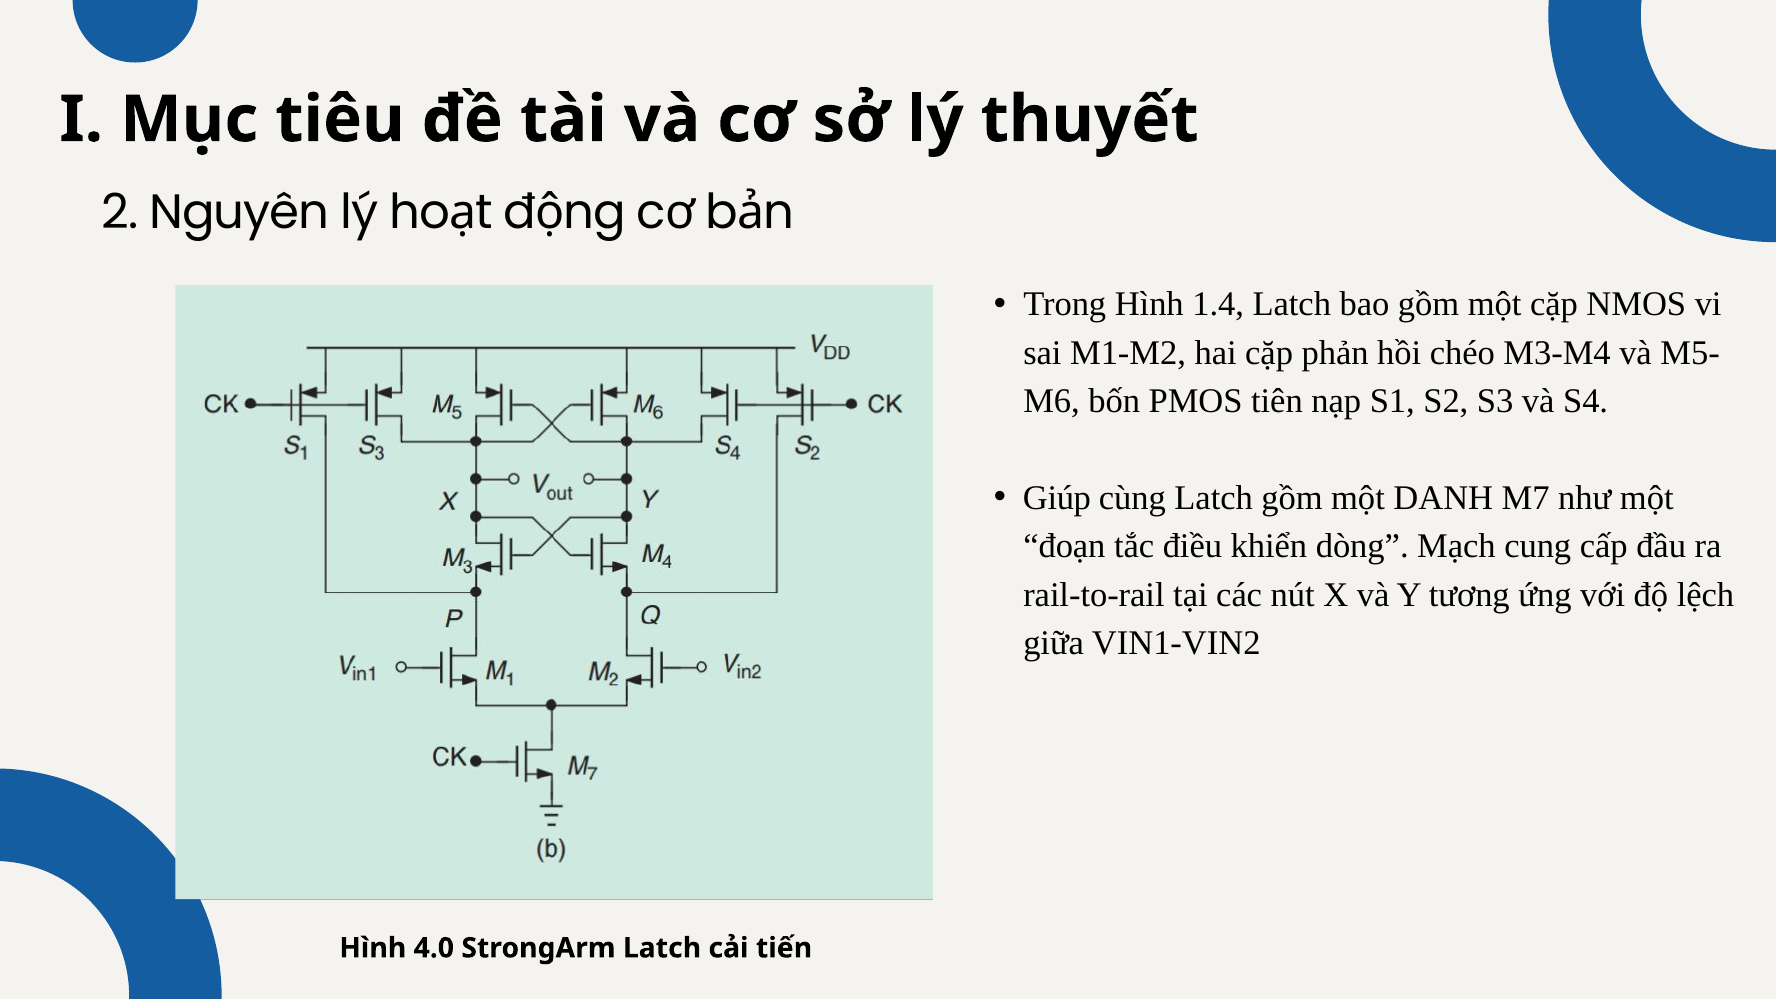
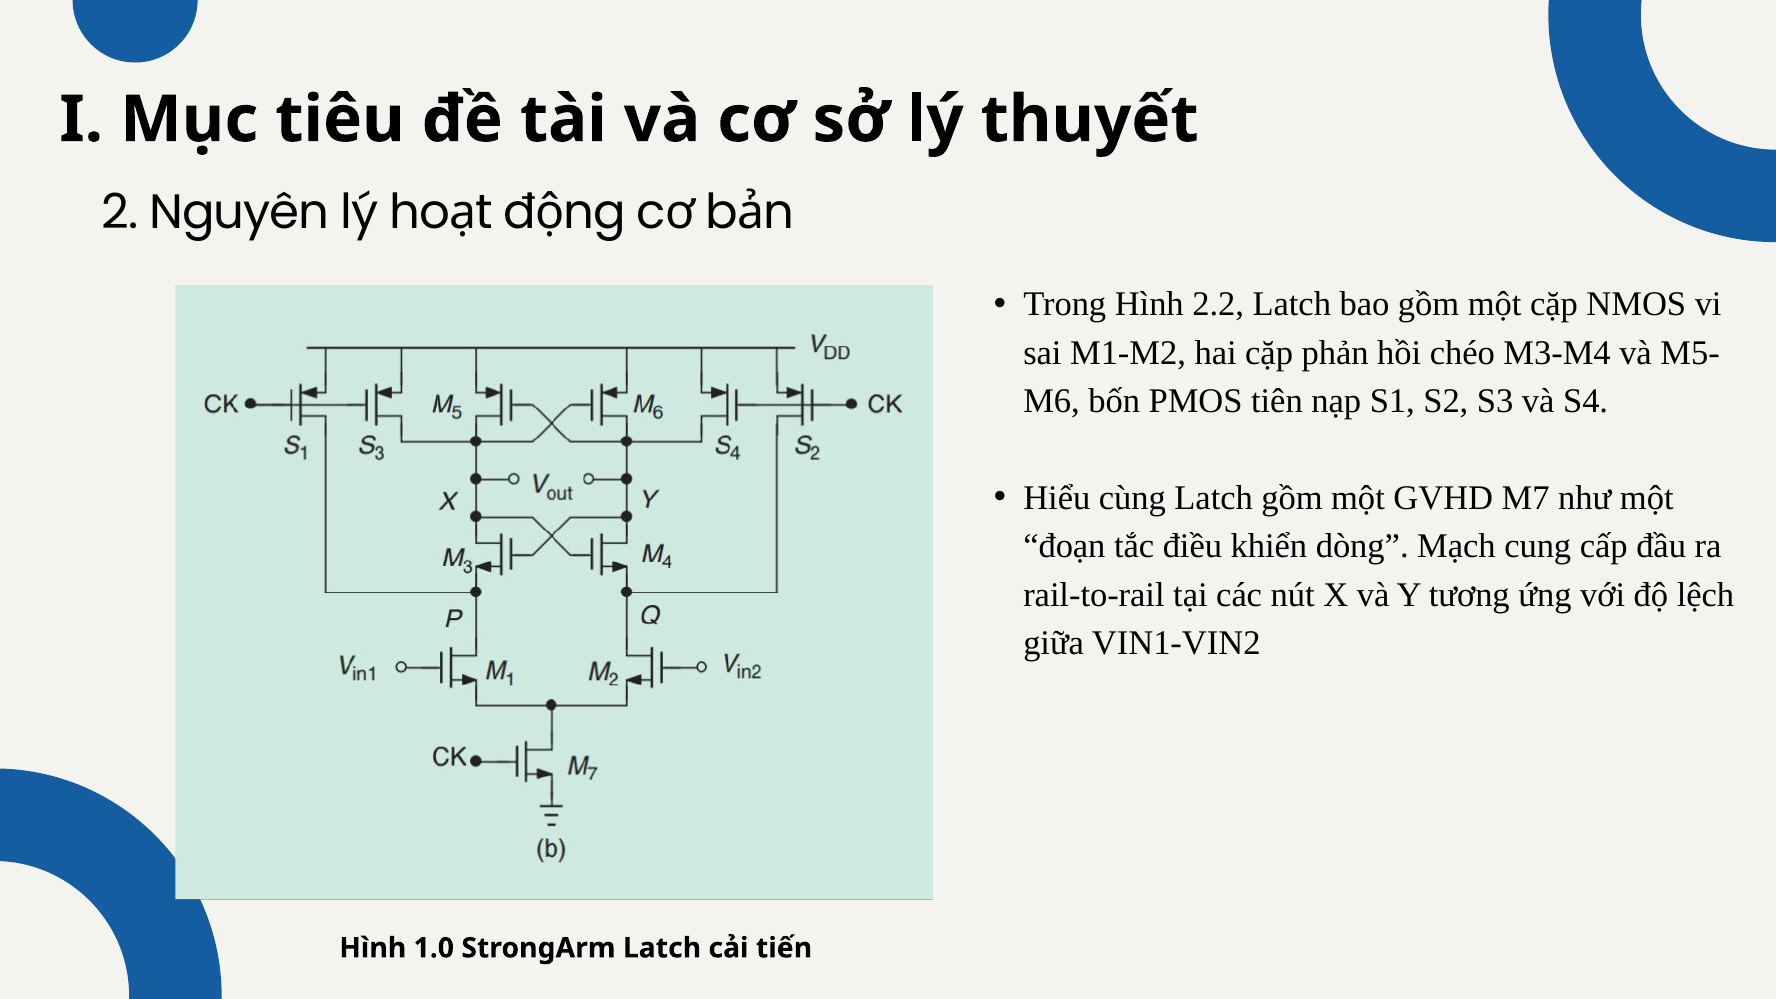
1.4: 1.4 -> 2.2 (1218, 305)
Giúp: Giúp -> Hiểu (1057, 498)
DANH: DANH -> GVHD (1443, 498)
4.0: 4.0 -> 1.0 (434, 948)
